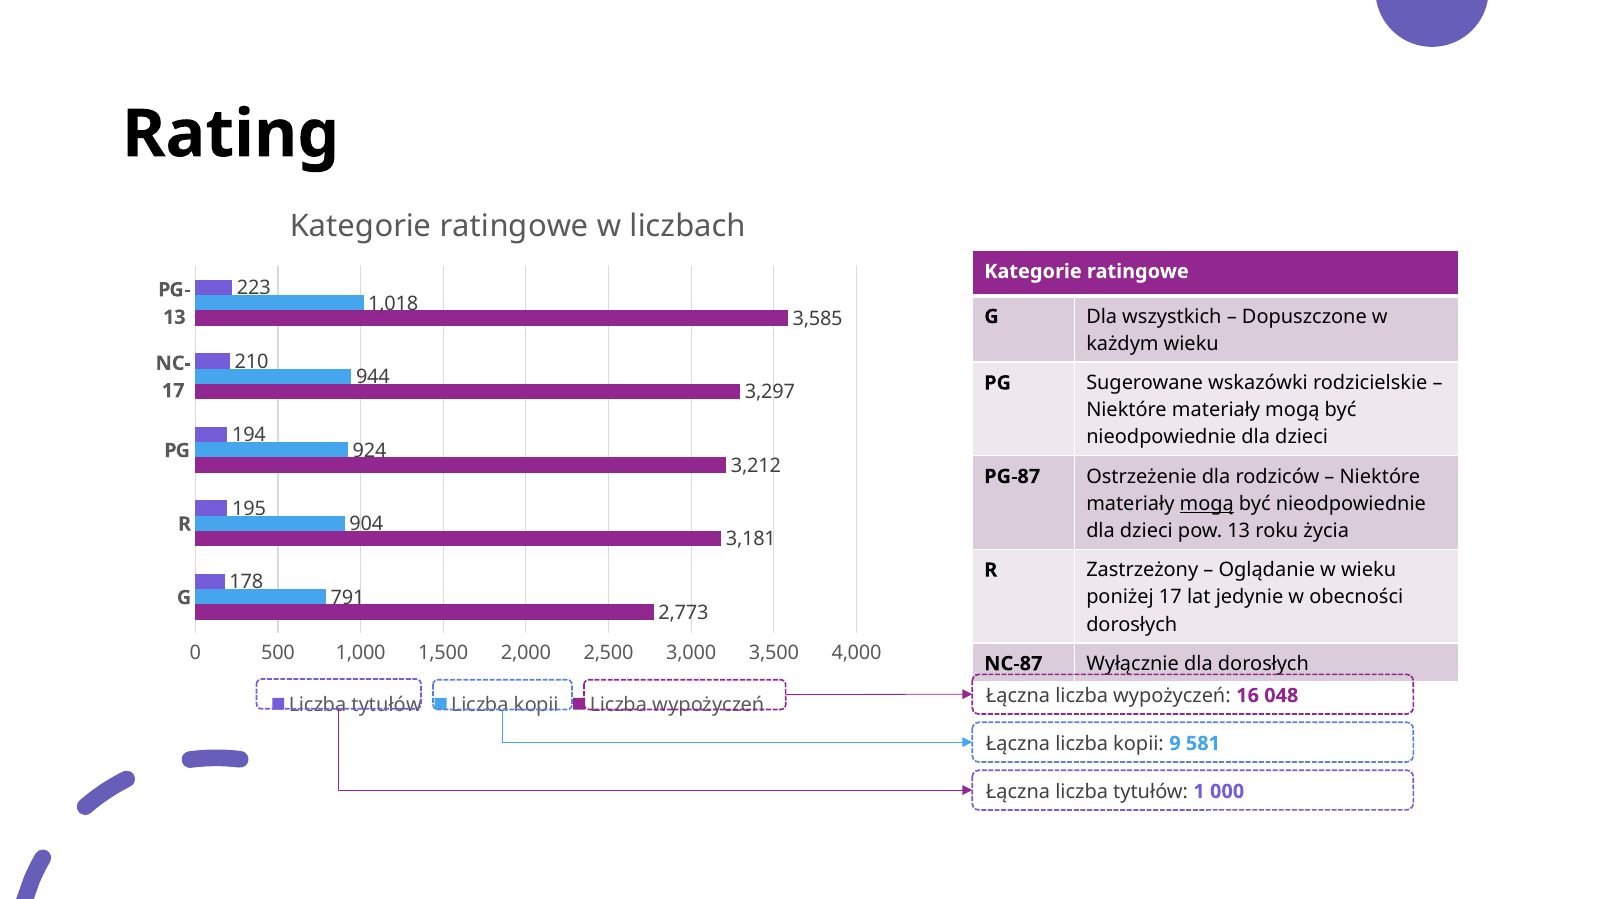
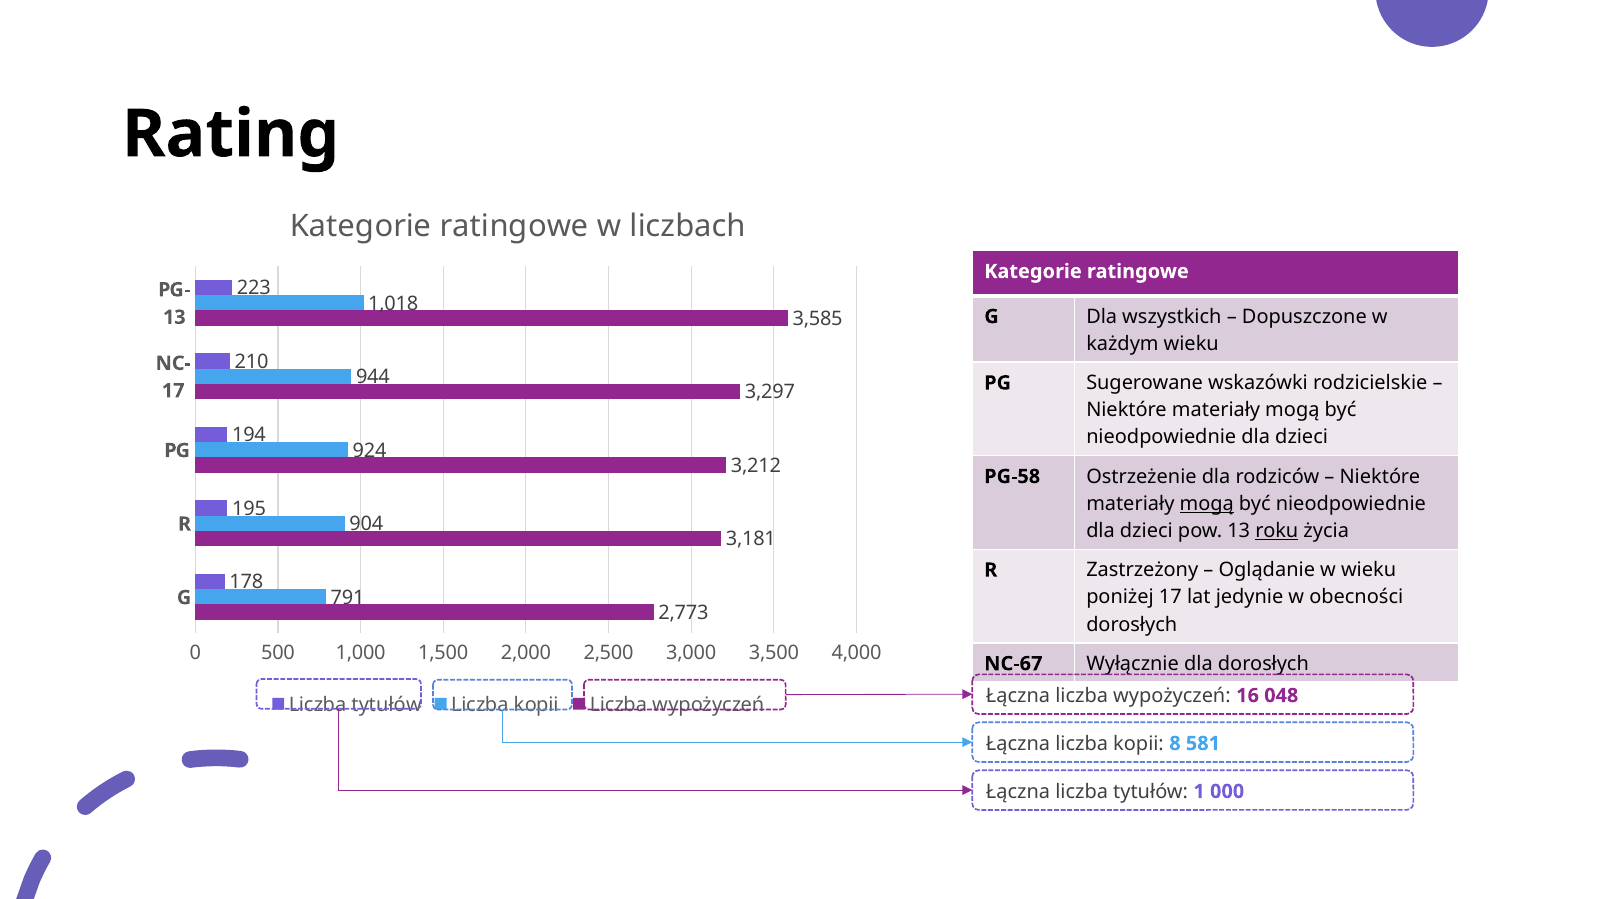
PG-87: PG-87 -> PG-58 (1012, 477)
roku underline: none -> present (1277, 531)
NC-87: NC-87 -> NC-67 (1013, 664)
9: 9 -> 8 (1175, 744)
